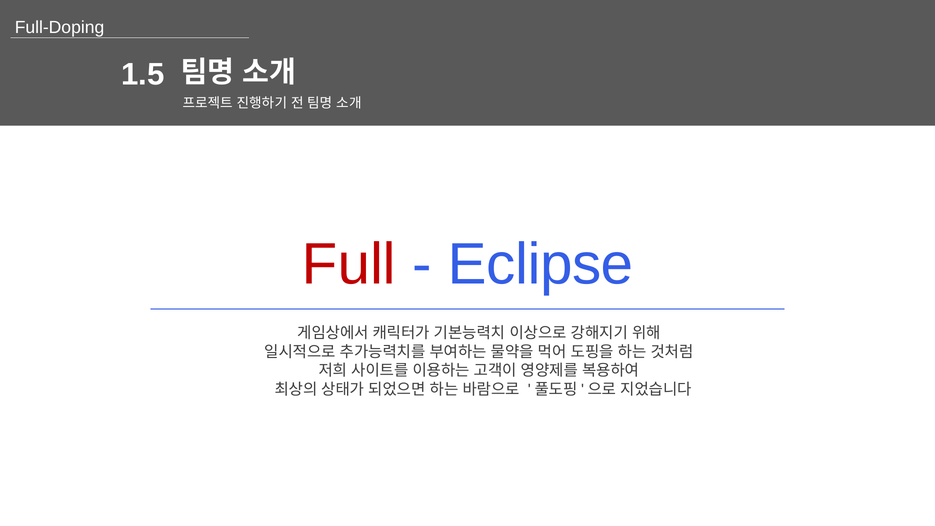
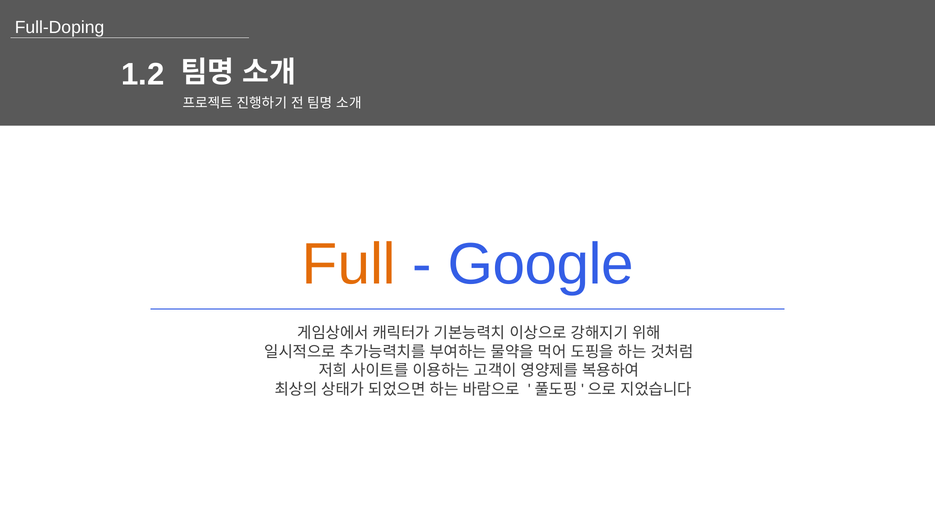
1.5: 1.5 -> 1.2 (143, 74)
Full colour: red -> orange (349, 264)
Eclipse: Eclipse -> Google (541, 264)
